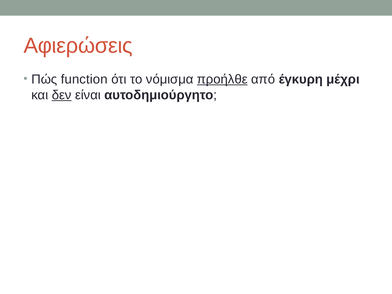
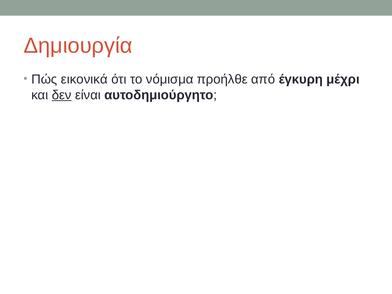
Αφιερώσεις: Αφιερώσεις -> Δημιουργία (78, 46)
function: function -> εικονικά (84, 79)
προήλθε underline: present -> none (222, 79)
